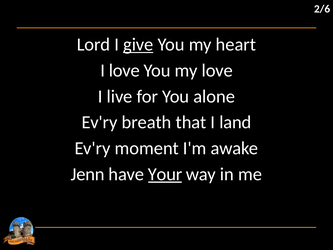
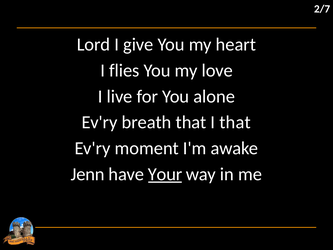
2/6: 2/6 -> 2/7 (322, 9)
give underline: present -> none (138, 45)
I love: love -> flies (124, 70)
I land: land -> that (235, 122)
